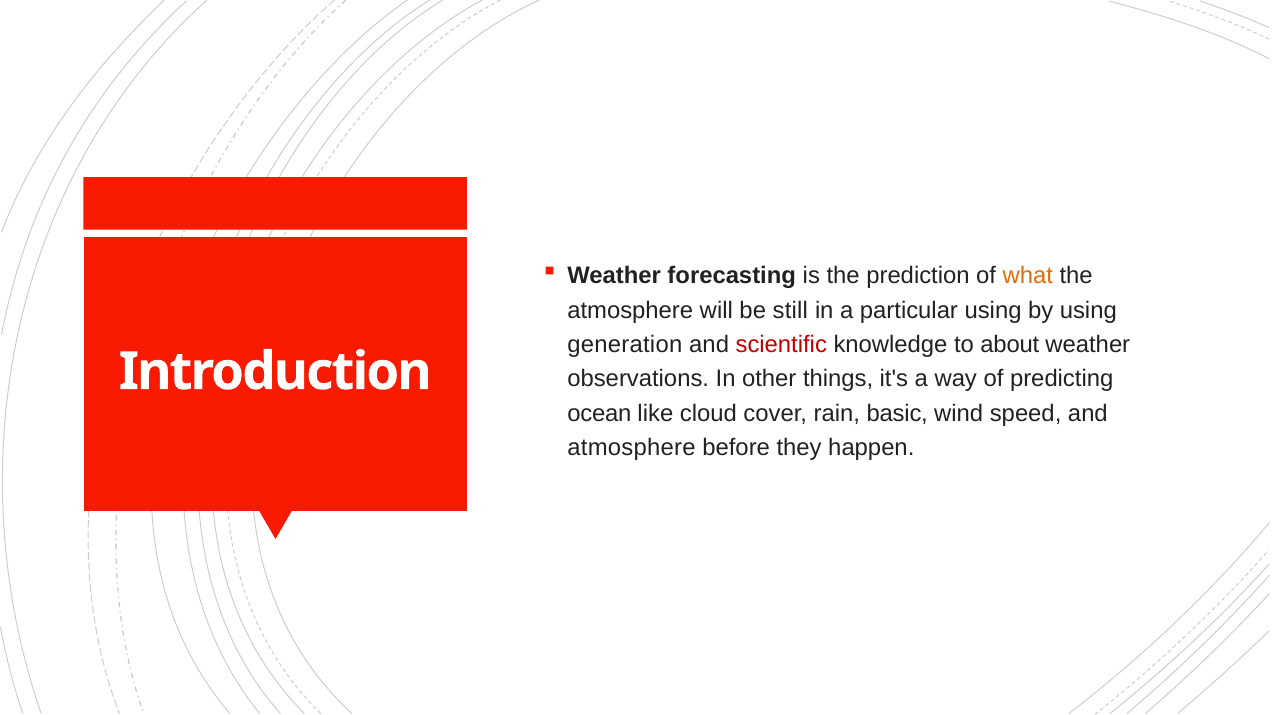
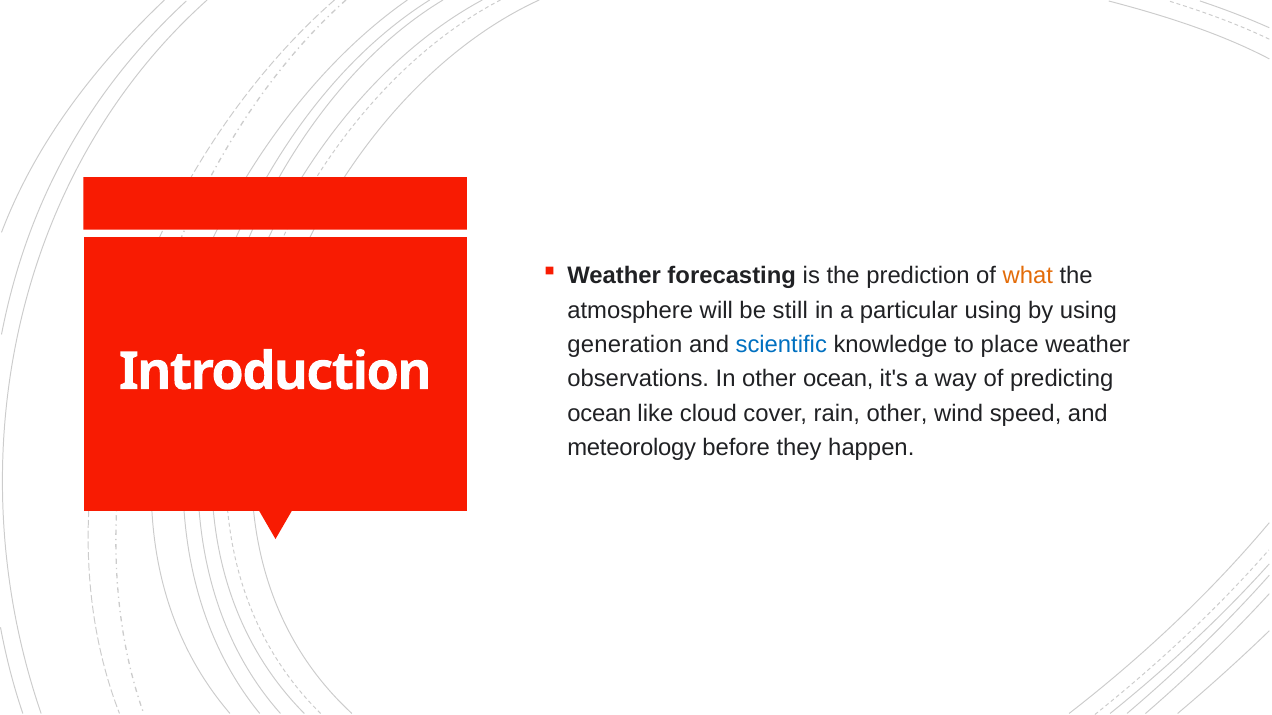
scientific colour: red -> blue (781, 345)
about: about -> place (1010, 345)
other things: things -> ocean (838, 379)
rain basic: basic -> other (897, 414)
atmosphere: atmosphere -> meteorology (632, 448)
